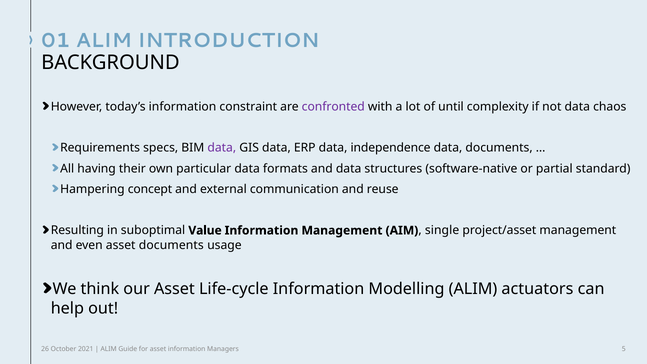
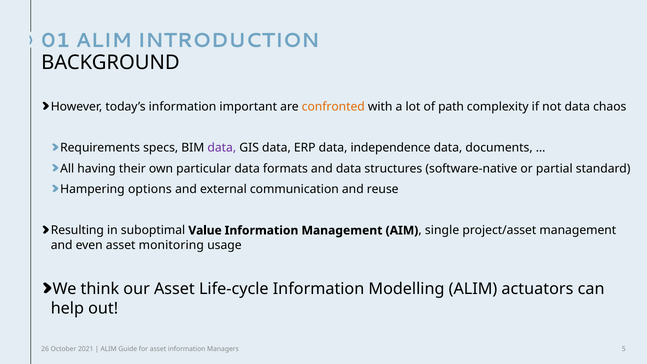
constraint: constraint -> important (248, 107)
confronted colour: purple -> orange (333, 107)
until: until -> path (451, 107)
concept: concept -> options (150, 189)
asset documents: documents -> monitoring (171, 245)
